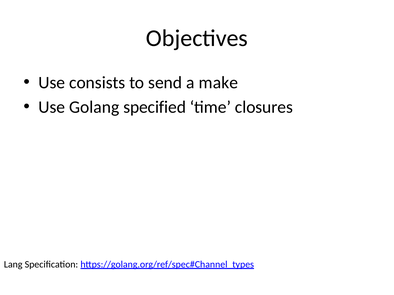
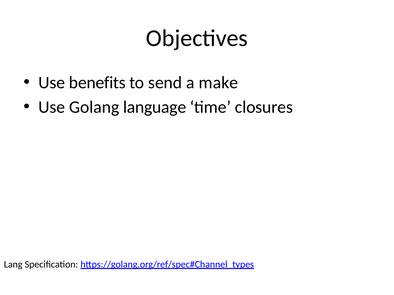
consists: consists -> benefits (97, 83)
specified: specified -> language (155, 107)
